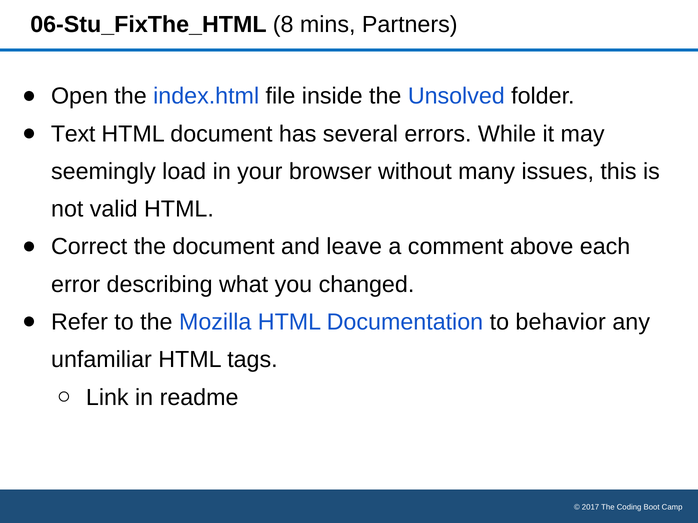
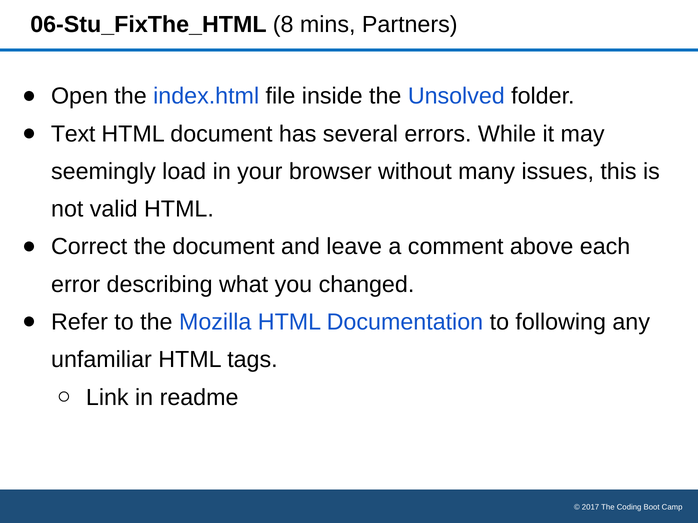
behavior: behavior -> following (561, 322)
